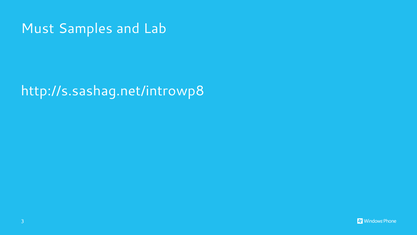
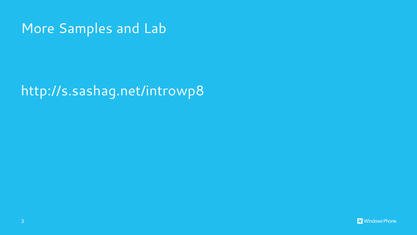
Must: Must -> More (38, 28)
